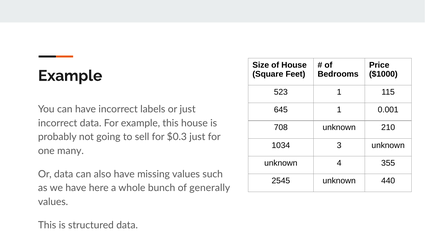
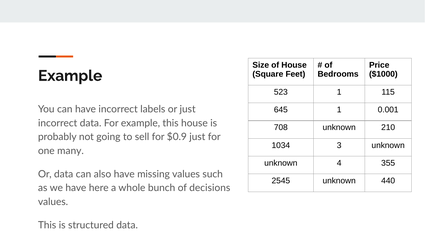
$0.3: $0.3 -> $0.9 (177, 137)
generally: generally -> decisions (210, 188)
